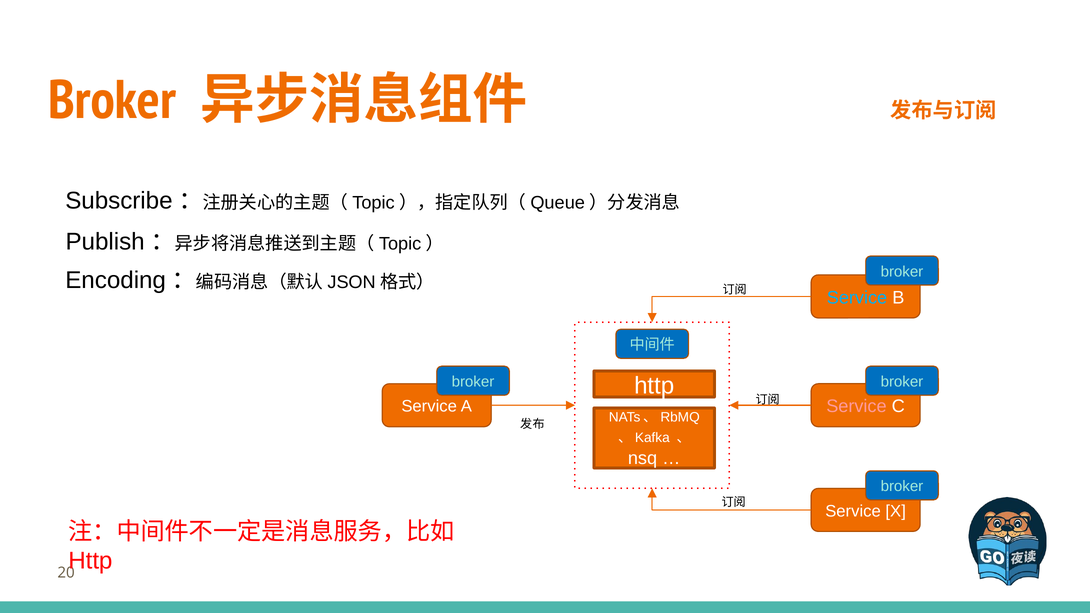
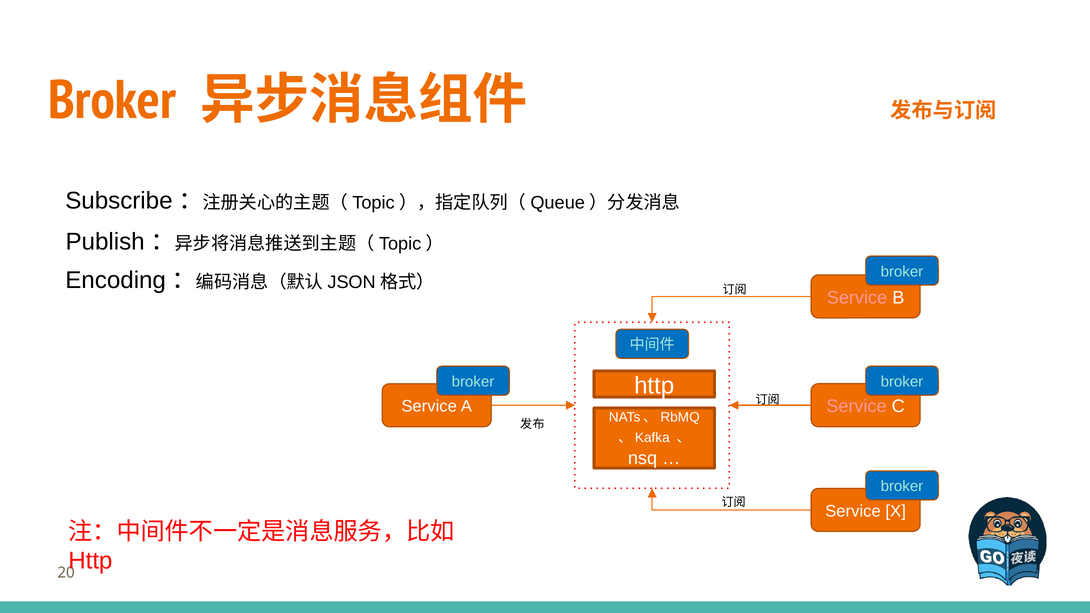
Service colour: light blue -> pink (857, 298)
